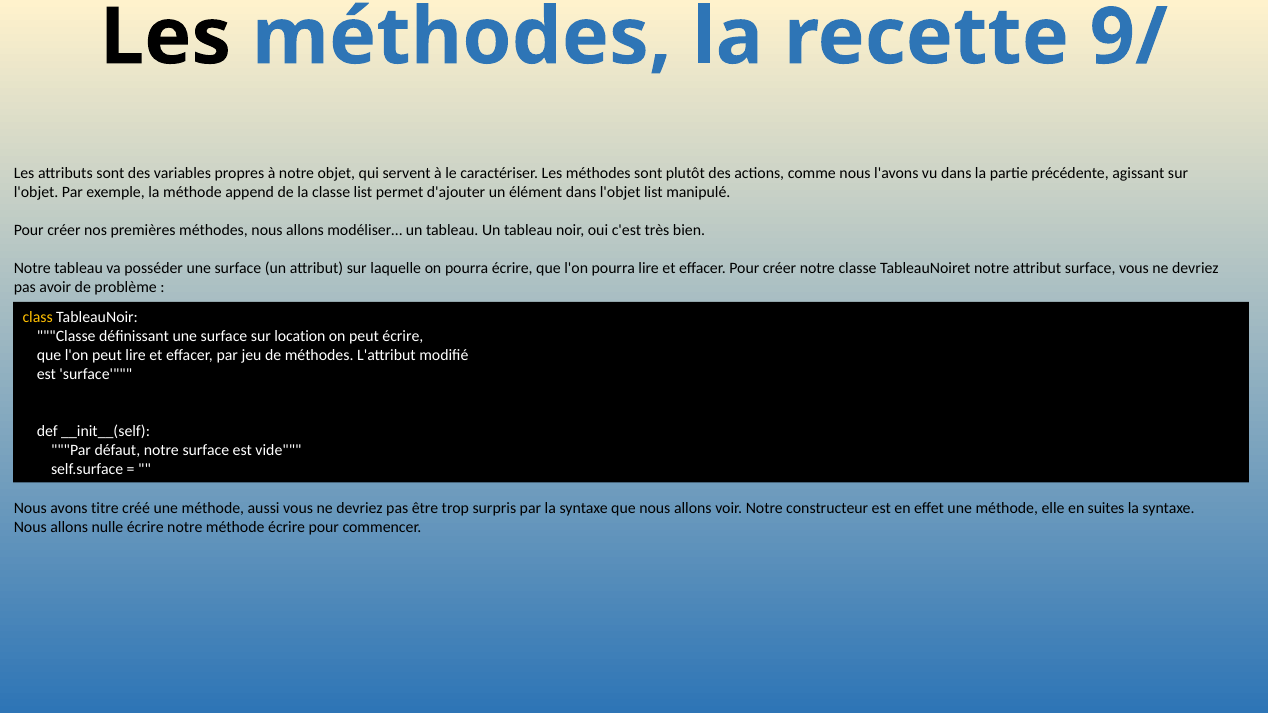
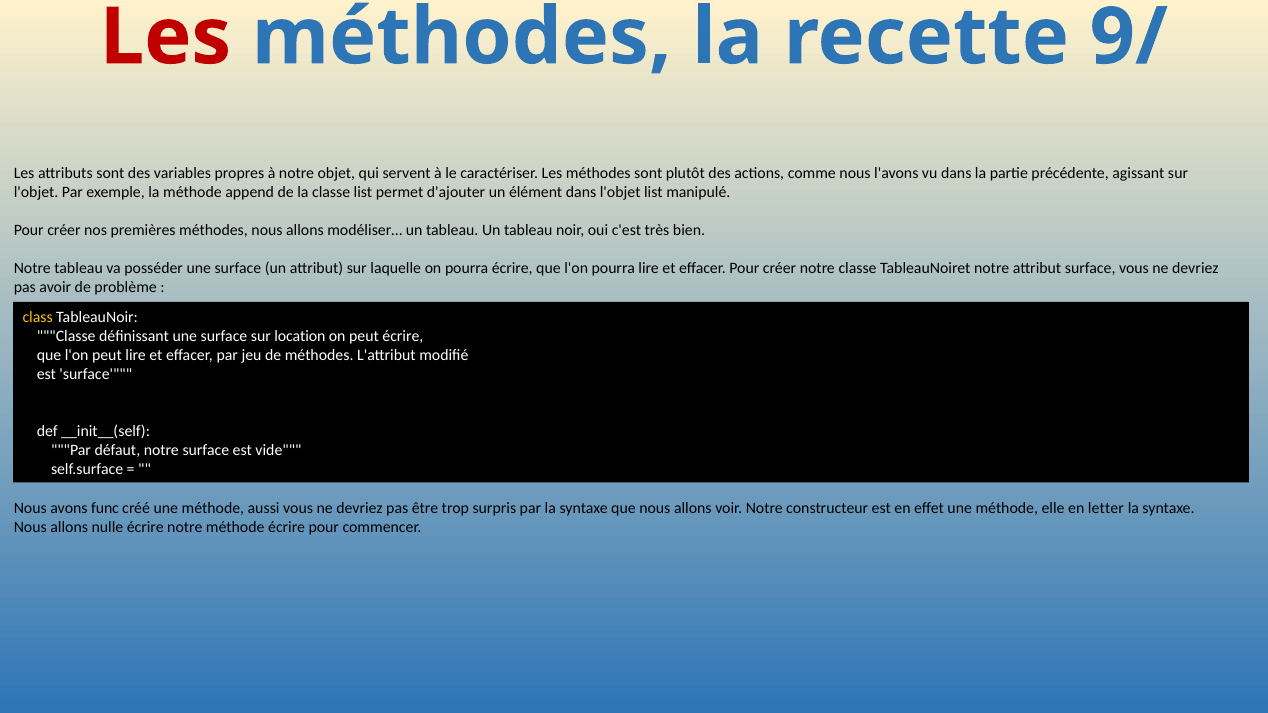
Les colour: black -> red (166, 37)
titre: titre -> func (105, 509)
suites: suites -> letter (1106, 509)
